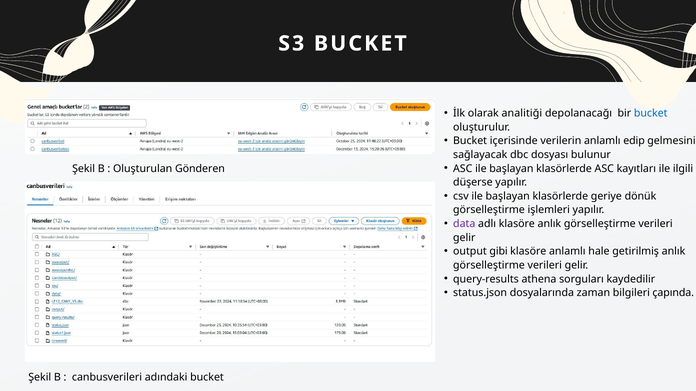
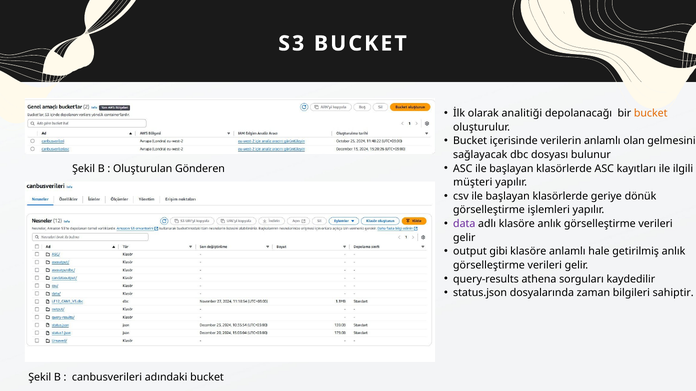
bucket colour: blue -> orange (651, 113)
edip: edip -> olan (634, 141)
düşerse: düşerse -> müşteri (473, 183)
çapında: çapında -> sahiptir (673, 293)
